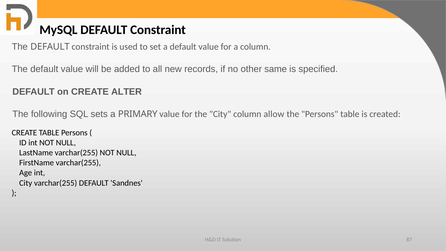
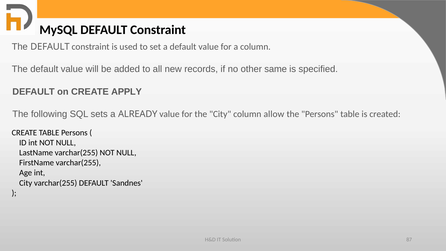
ALTER: ALTER -> APPLY (127, 92)
PRIMARY: PRIMARY -> ALREADY (138, 114)
